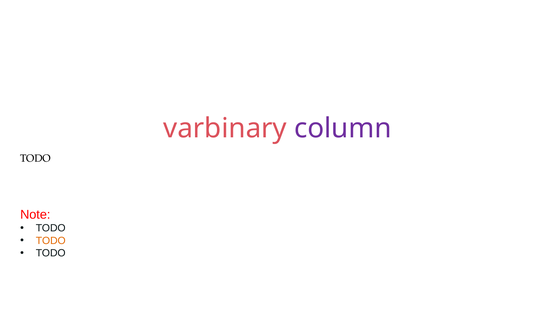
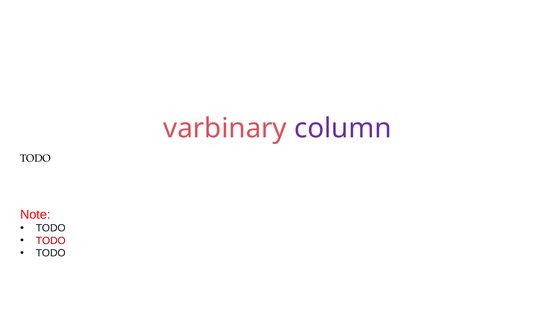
TODO colour: orange -> red (51, 241)
